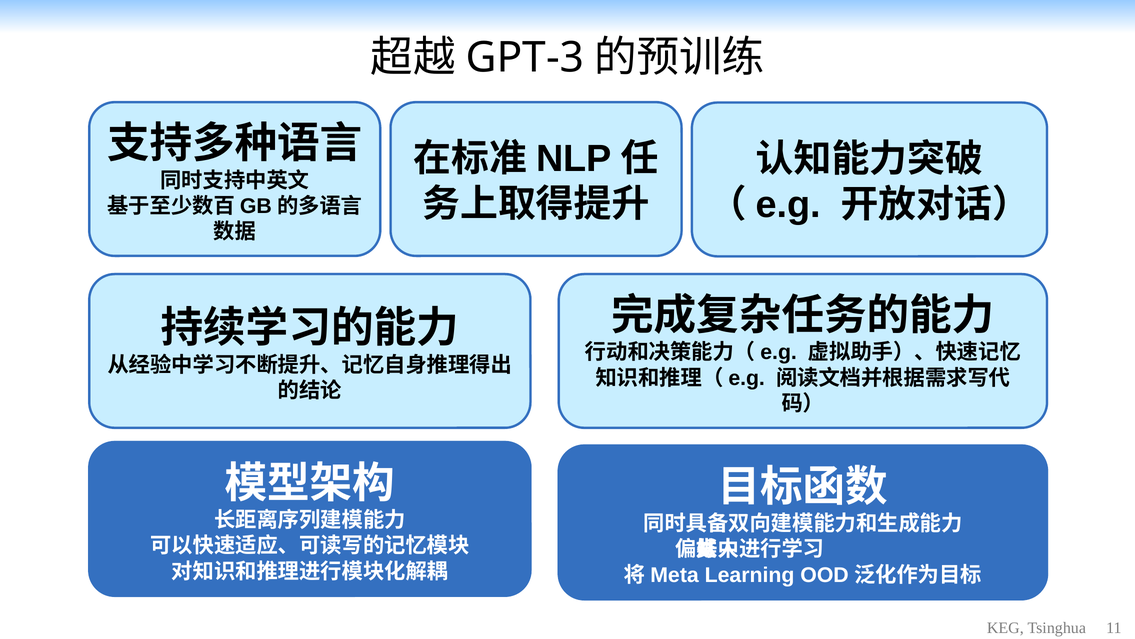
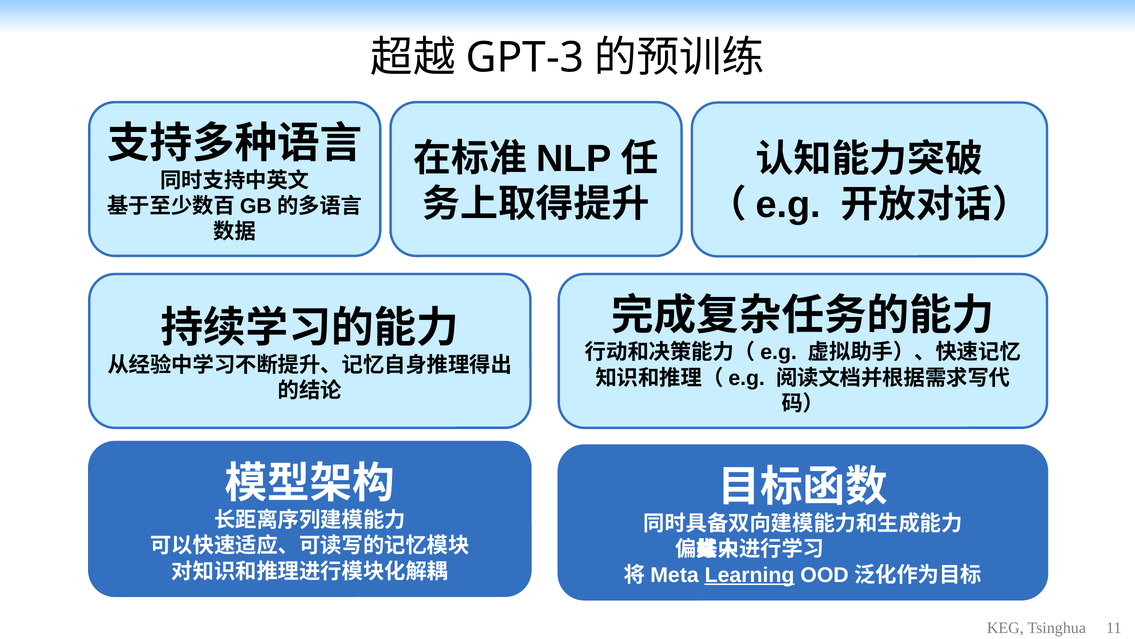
Learning underline: none -> present (750, 575)
